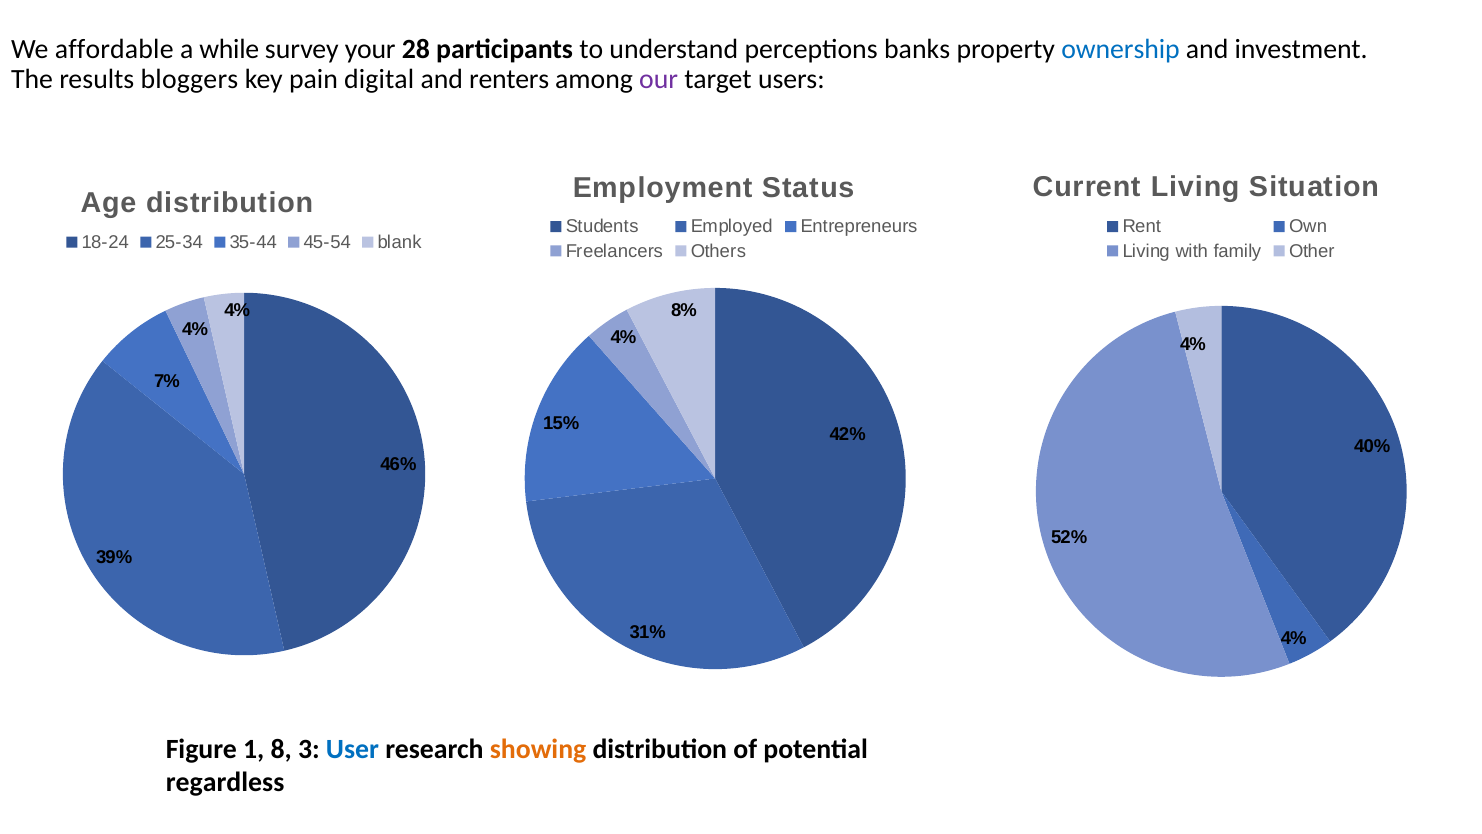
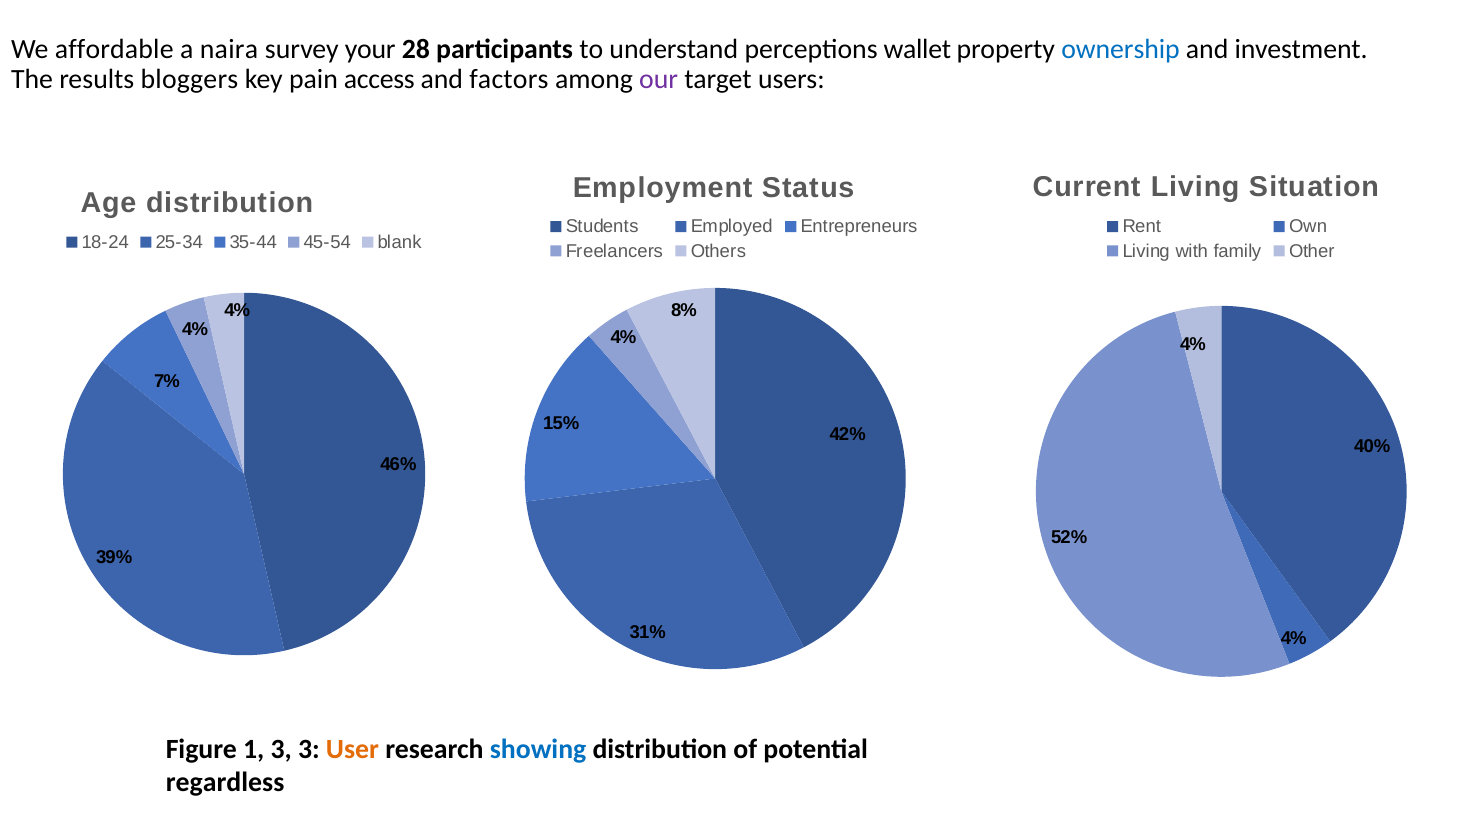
while: while -> naira (229, 49)
banks: banks -> wallet (917, 49)
digital: digital -> access (379, 79)
renters: renters -> factors (509, 79)
1 8: 8 -> 3 (281, 749)
User colour: blue -> orange (353, 749)
showing colour: orange -> blue (538, 749)
